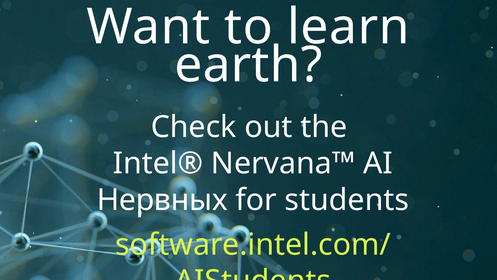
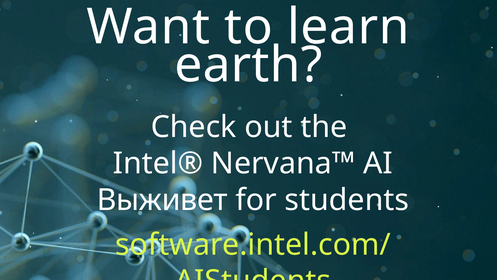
Нервных: Нервных -> Выживет (162, 200)
